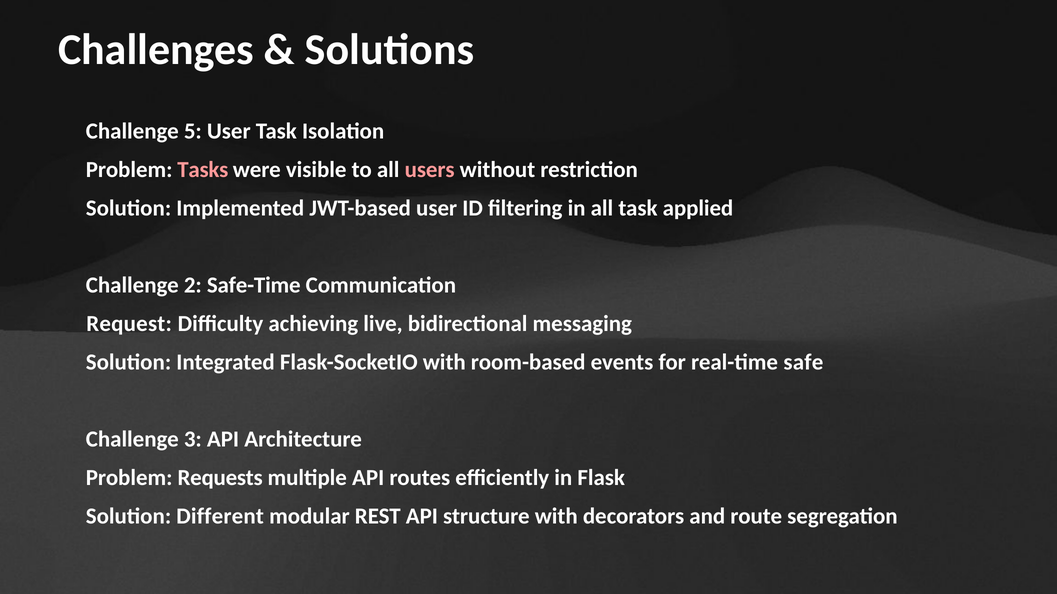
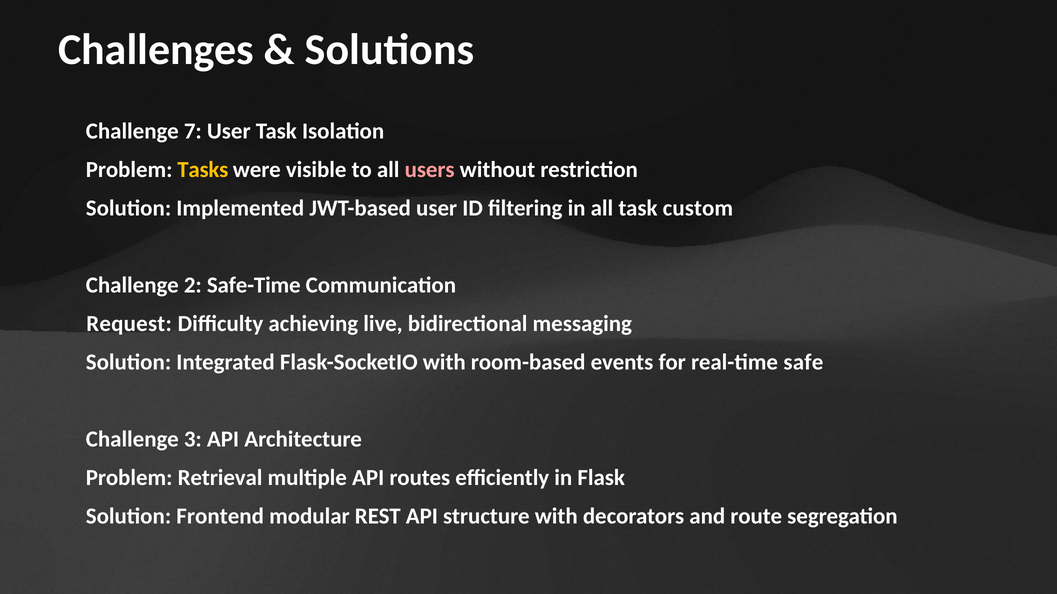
5: 5 -> 7 (193, 131)
Tasks colour: pink -> yellow (203, 170)
applied: applied -> custom (698, 209)
Requests: Requests -> Retrieval (220, 478)
Different: Different -> Frontend (220, 517)
